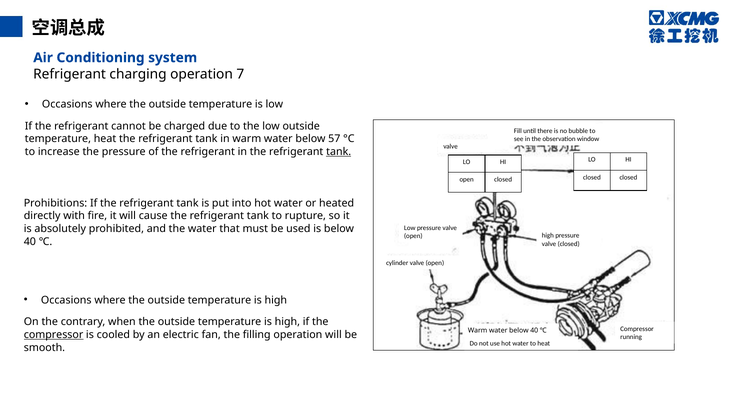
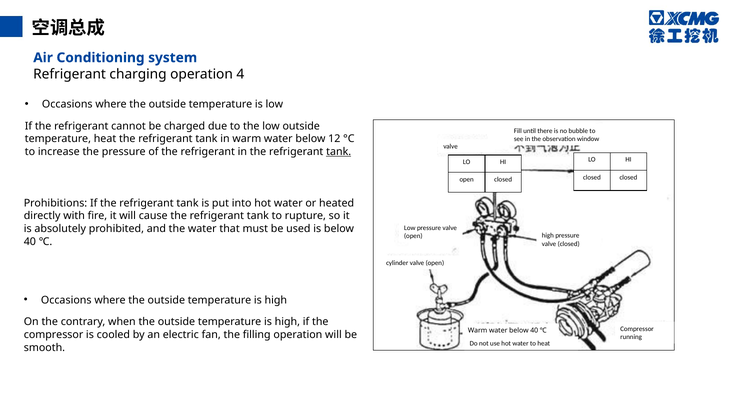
7: 7 -> 4 (240, 74)
57: 57 -> 12 (334, 139)
compressor underline: present -> none (54, 335)
